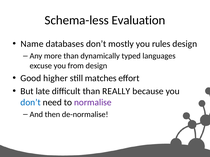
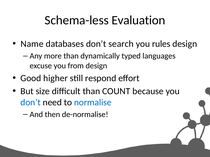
mostly: mostly -> search (121, 44)
matches: matches -> respond (101, 78)
late: late -> size (43, 91)
REALLY: REALLY -> COUNT (116, 91)
normalise colour: purple -> blue (93, 103)
